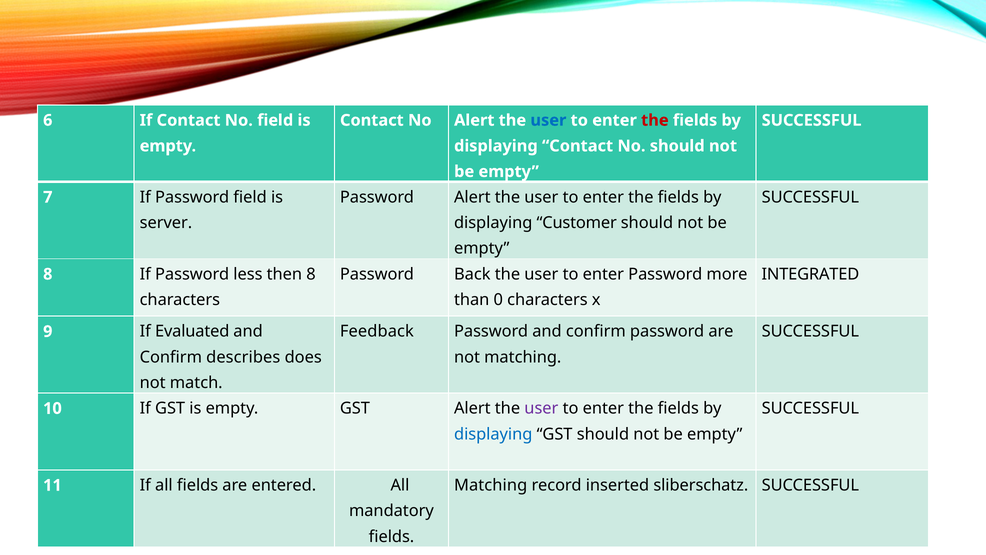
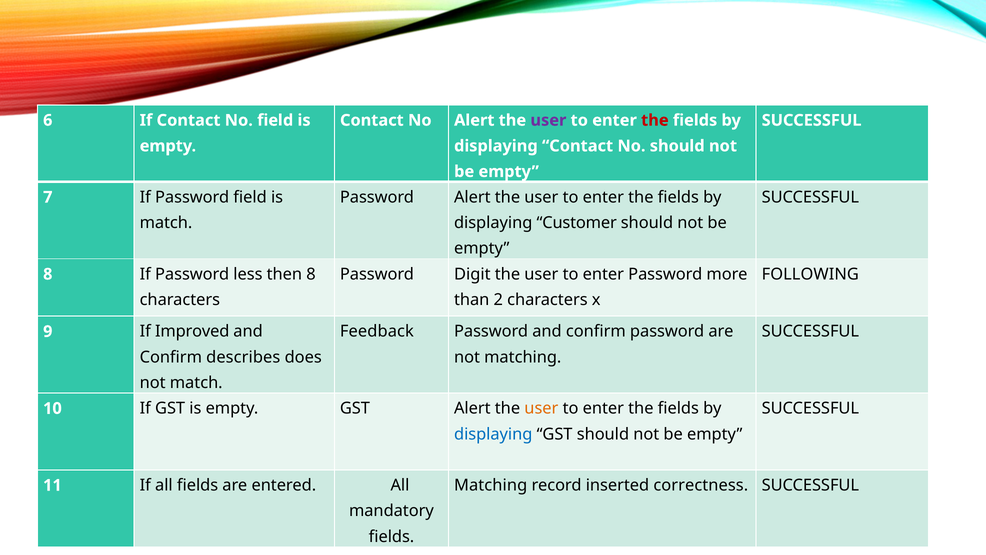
user colour: blue -> purple (548, 120)
server: server -> match (166, 223)
Back: Back -> Digit (472, 274)
INTEGRATED: INTEGRATED -> FOLLOWING (810, 274)
0: 0 -> 2 (498, 300)
Evaluated: Evaluated -> Improved (192, 331)
user colour: purple -> orange (541, 408)
sliberschatz: sliberschatz -> correctness (701, 485)
